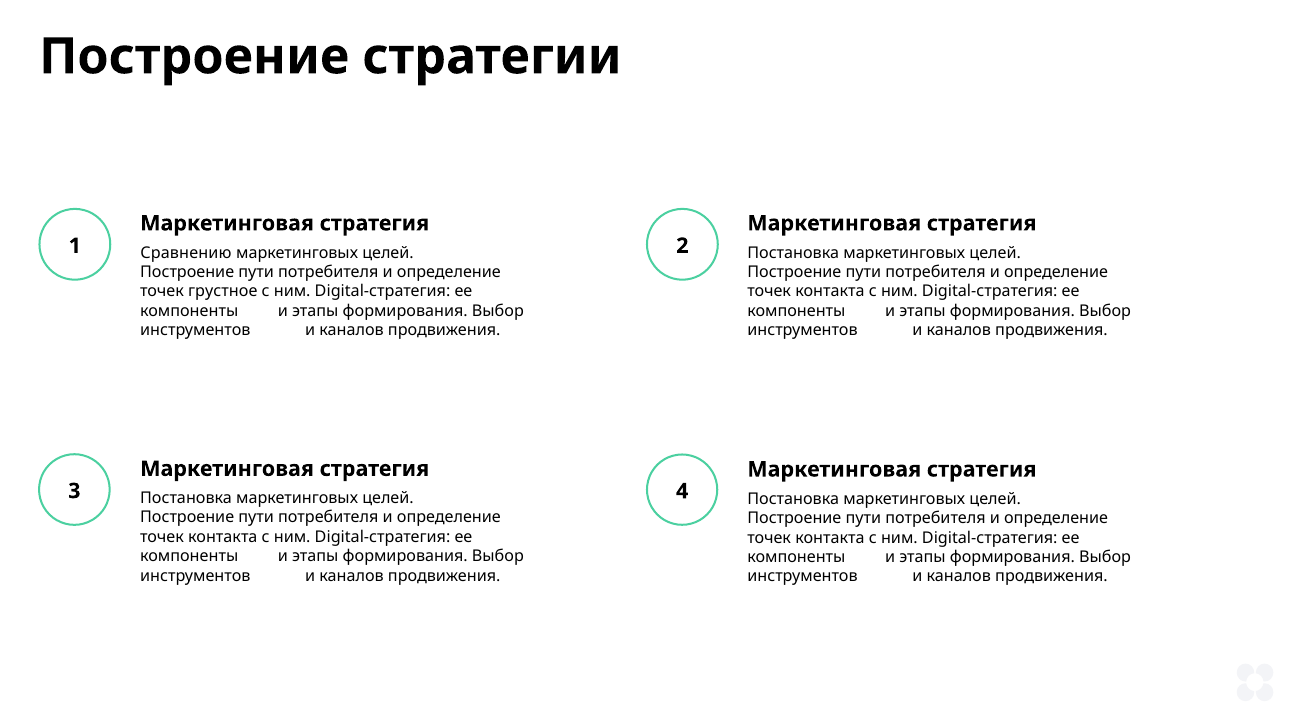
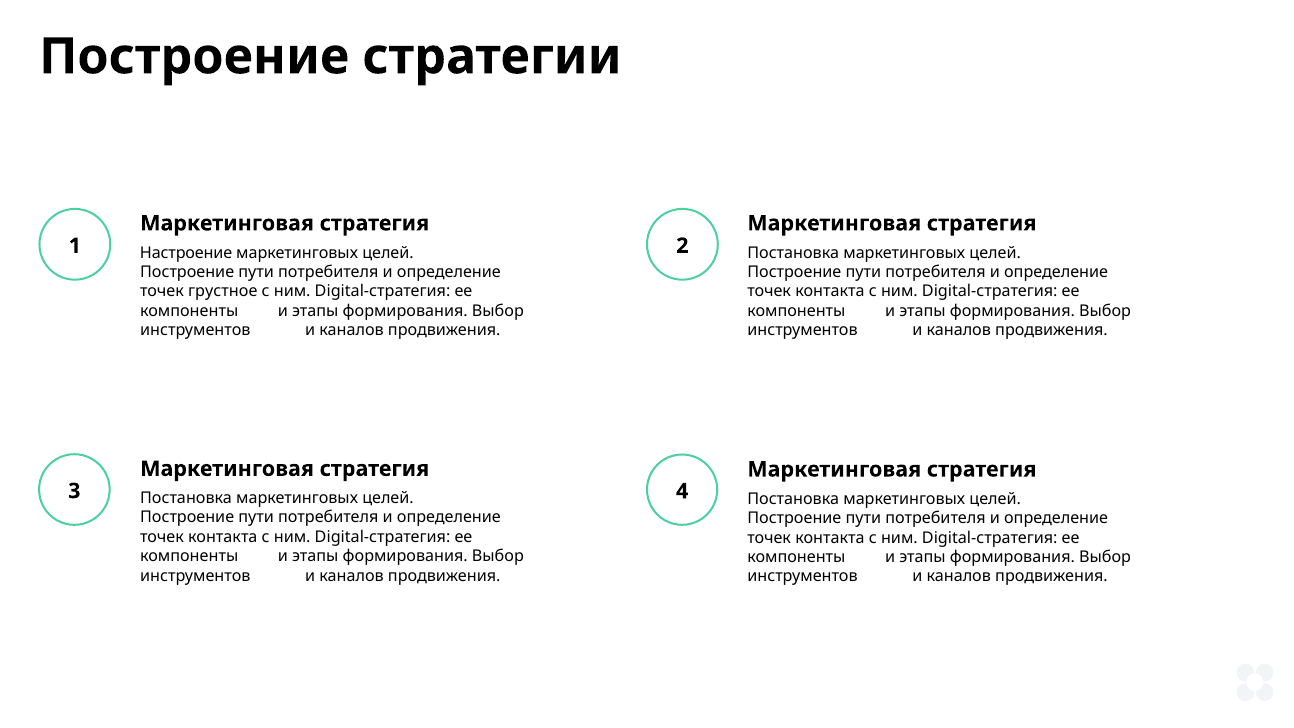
Сравнению: Сравнению -> Настроение (186, 253)
